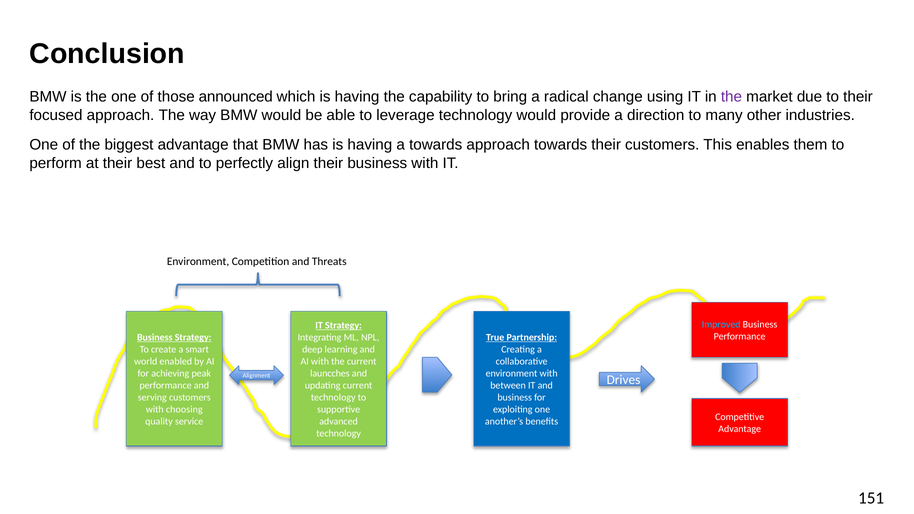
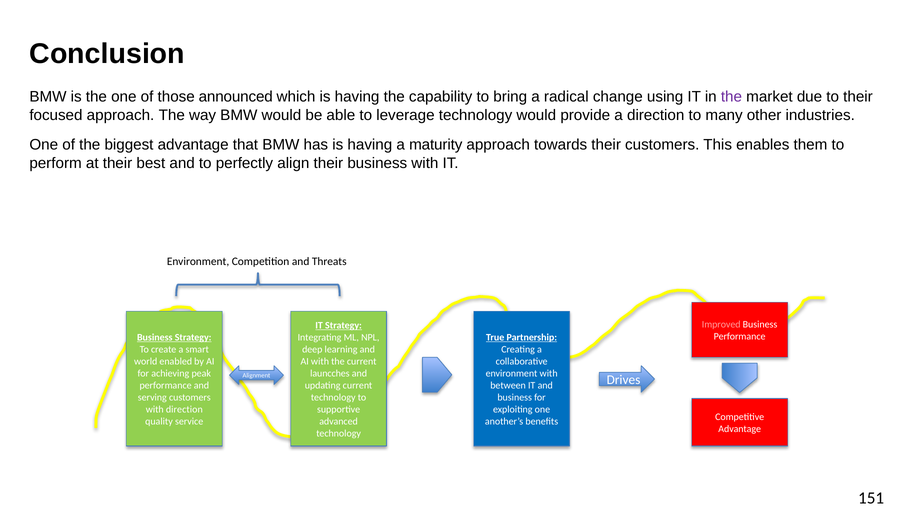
a towards: towards -> maturity (436, 145)
Improved colour: light blue -> pink (721, 325)
with choosing: choosing -> direction (184, 409)
